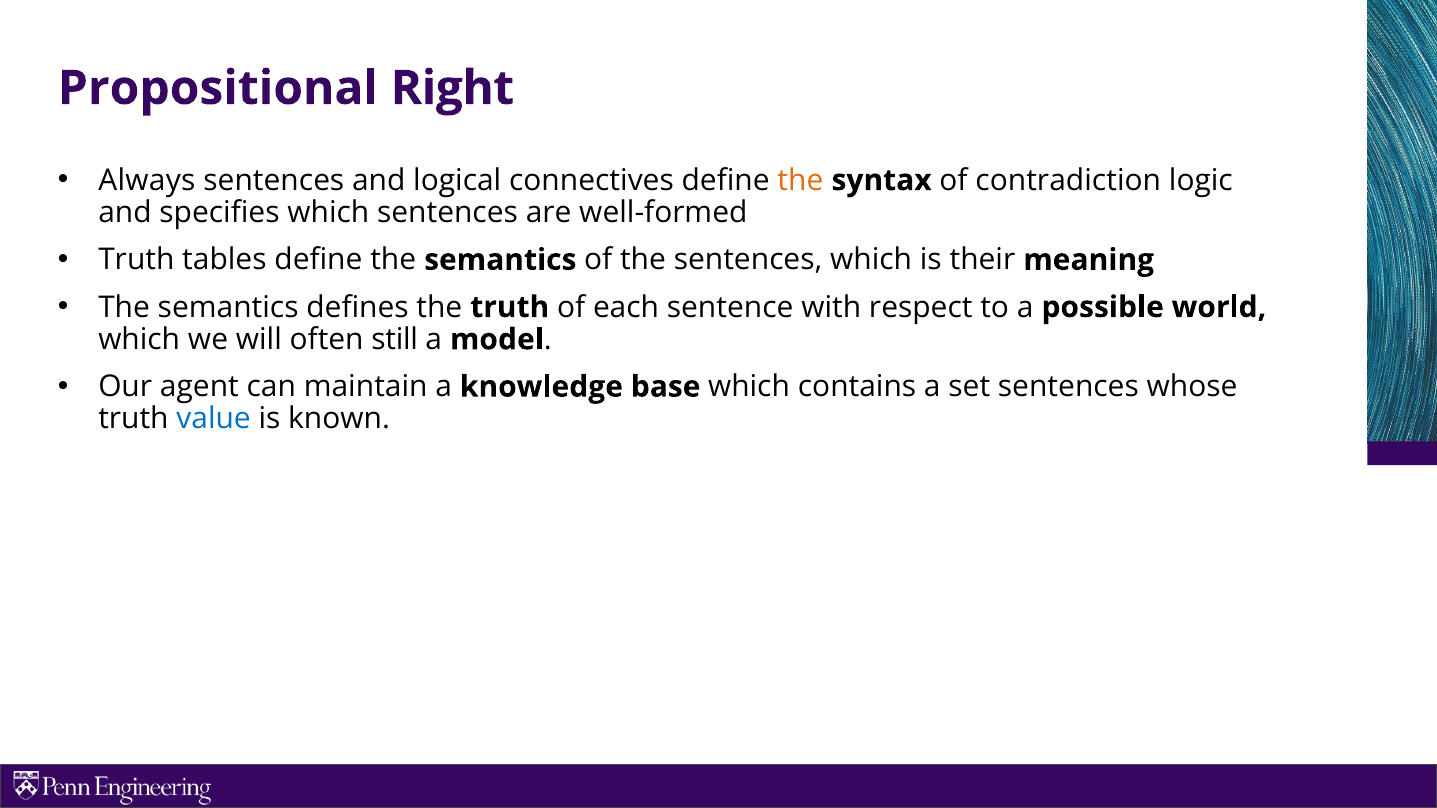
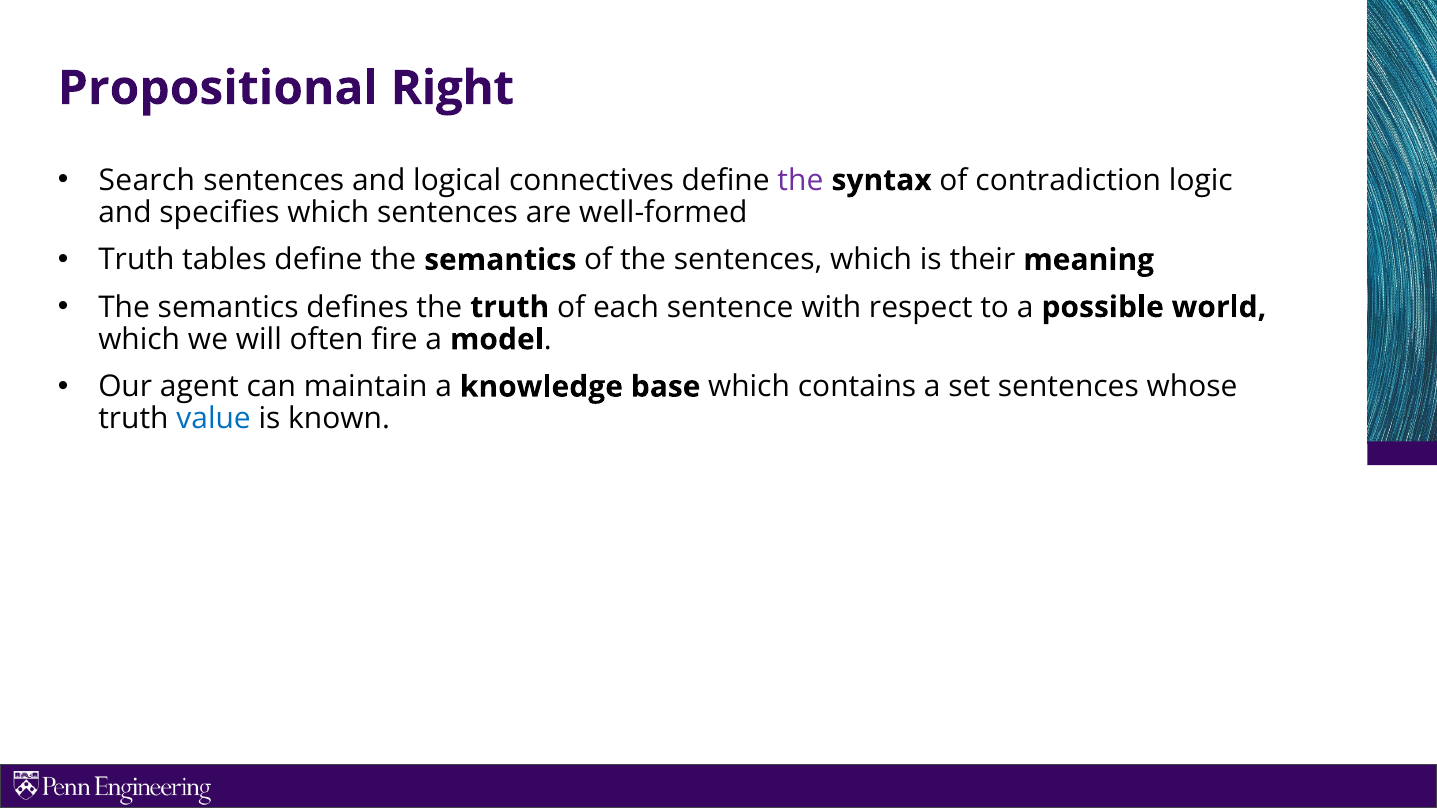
Always: Always -> Search (147, 180)
the colour: orange -> purple (800, 180)
still: still -> fire (395, 340)
